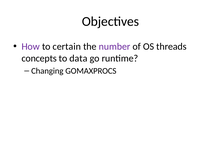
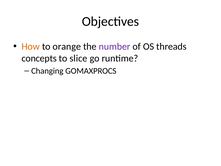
How colour: purple -> orange (31, 46)
certain: certain -> orange (67, 46)
data: data -> slice (78, 58)
